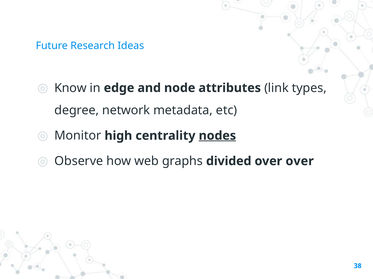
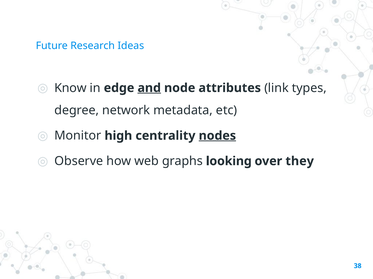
and underline: none -> present (149, 88)
divided: divided -> looking (229, 162)
over over: over -> they (300, 162)
